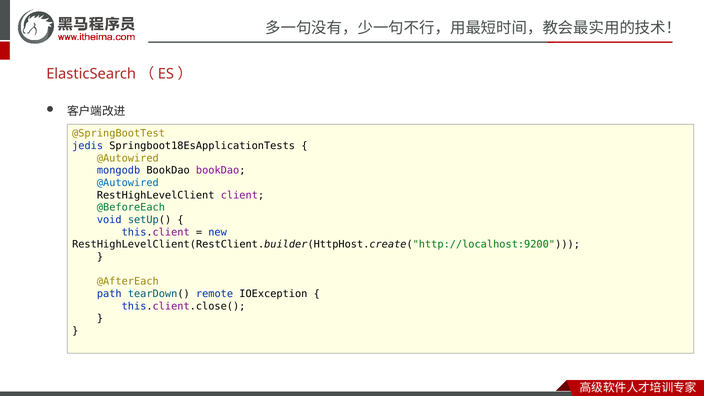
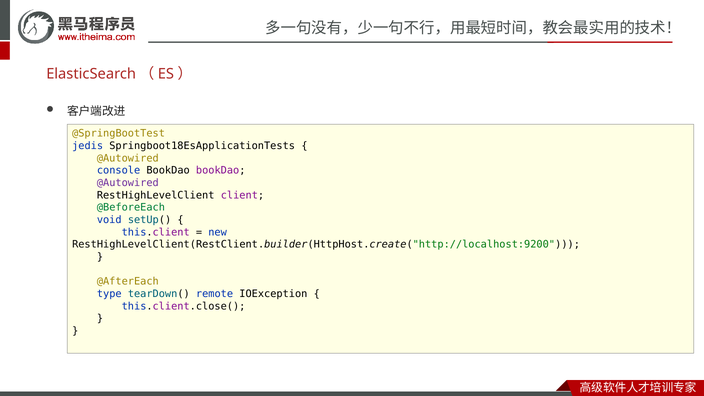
mongodb: mongodb -> console (119, 171)
@Autowired colour: blue -> purple (128, 183)
path: path -> type (109, 294)
